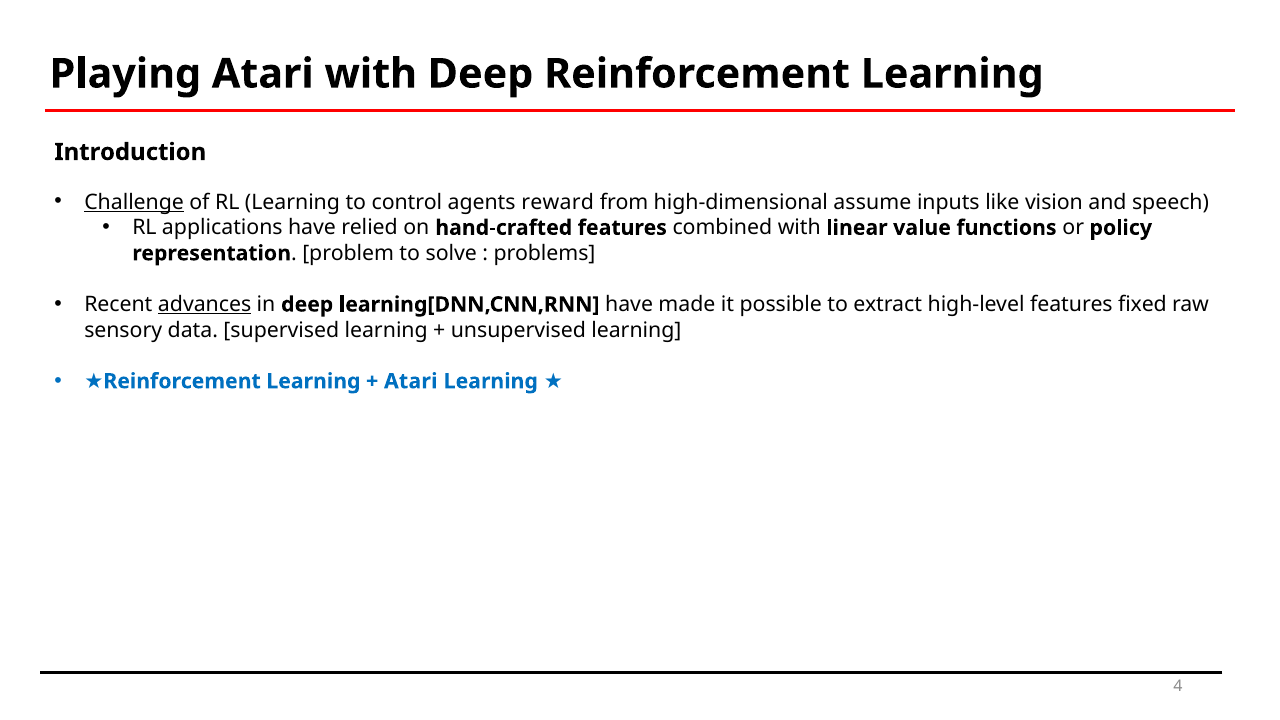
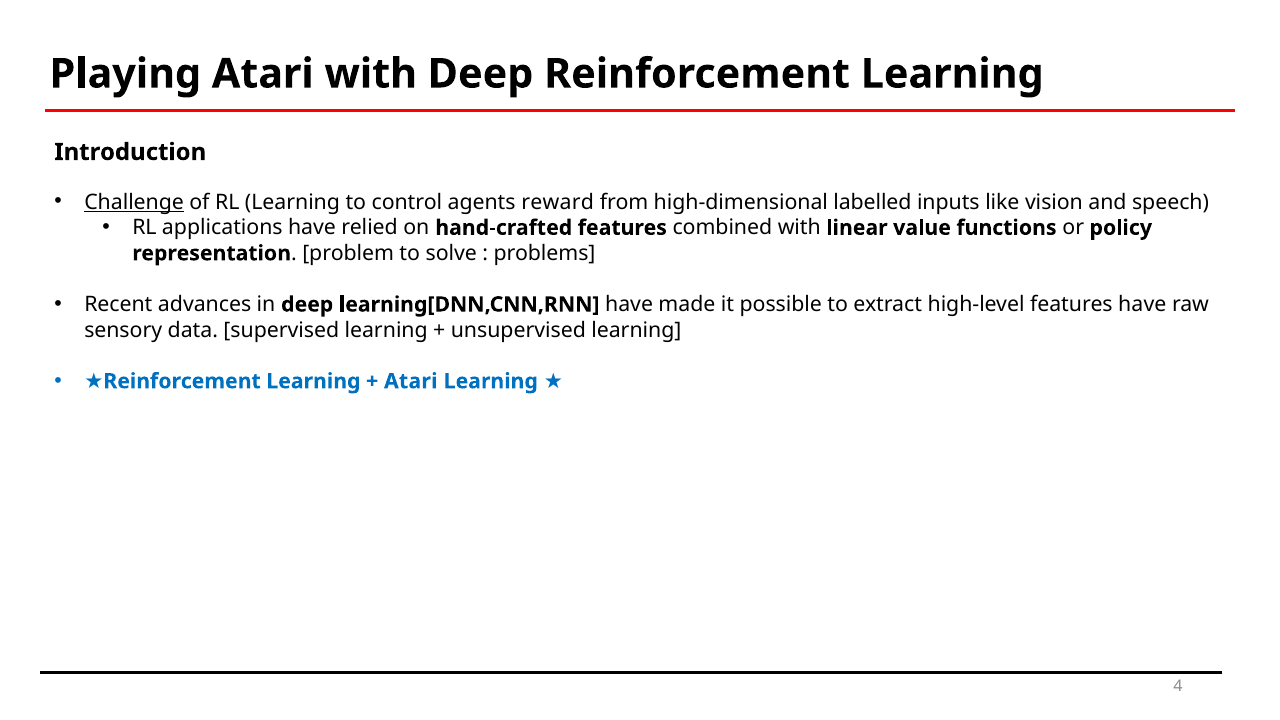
assume: assume -> labelled (872, 202)
advances underline: present -> none (205, 305)
features fixed: fixed -> have (1142, 305)
